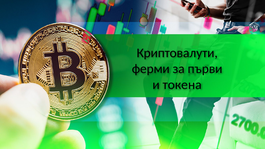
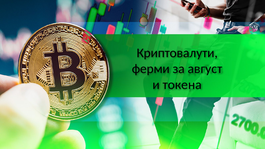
първи: първи -> август (205, 69)
